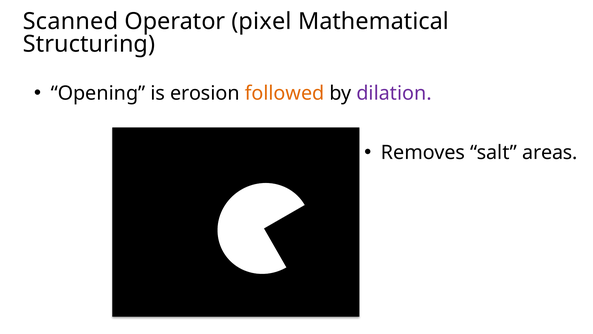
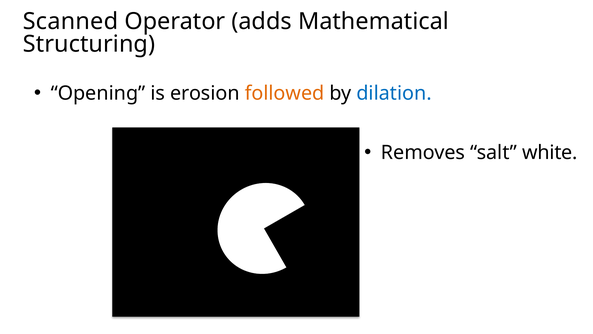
pixel: pixel -> adds (262, 21)
dilation colour: purple -> blue (394, 93)
areas: areas -> white (550, 153)
